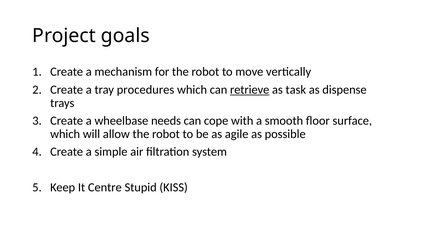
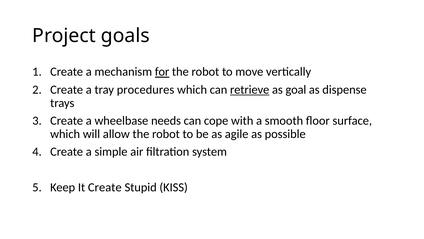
for underline: none -> present (162, 72)
task: task -> goal (296, 89)
It Centre: Centre -> Create (105, 187)
